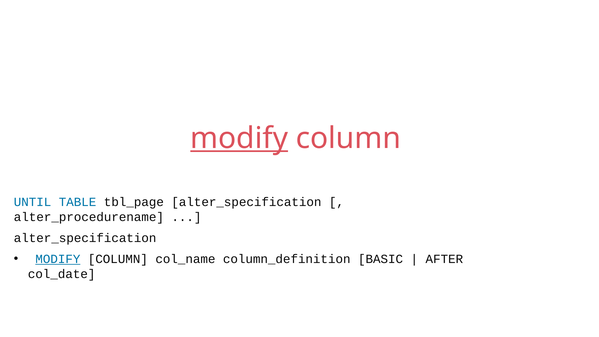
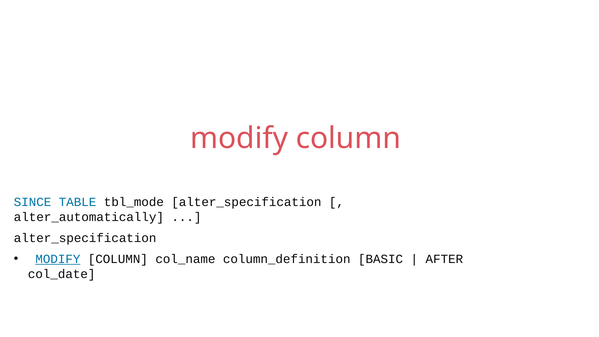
modify underline: present -> none (239, 138)
UNTIL: UNTIL -> SINCE (33, 202)
tbl_page: tbl_page -> tbl_mode (134, 202)
alter_procedurename: alter_procedurename -> alter_automatically (89, 217)
